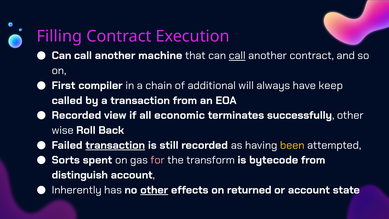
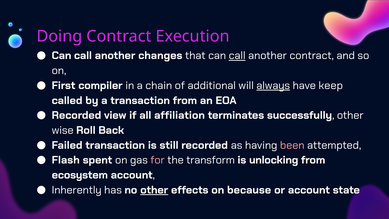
Filling: Filling -> Doing (59, 36)
machine: machine -> changes (160, 56)
always underline: none -> present (273, 85)
economic: economic -> affiliation (180, 115)
transaction underline: present -> none (115, 145)
been colour: yellow -> pink (292, 145)
Sorts: Sorts -> Flash (66, 160)
bytecode: bytecode -> unlocking (274, 160)
distinguish: distinguish -> ecosystem (80, 175)
returned: returned -> because (249, 190)
